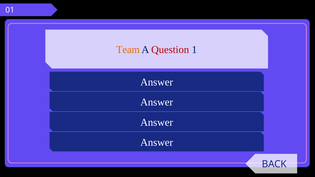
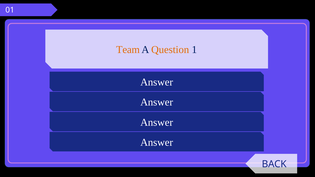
Question colour: red -> orange (170, 50)
